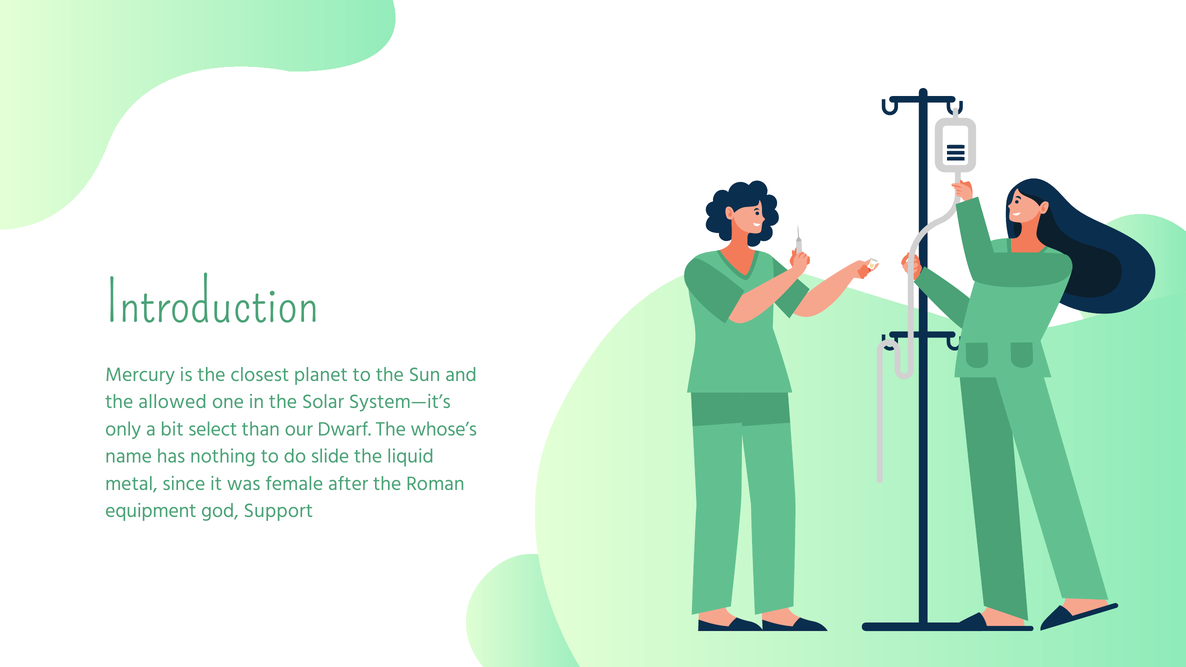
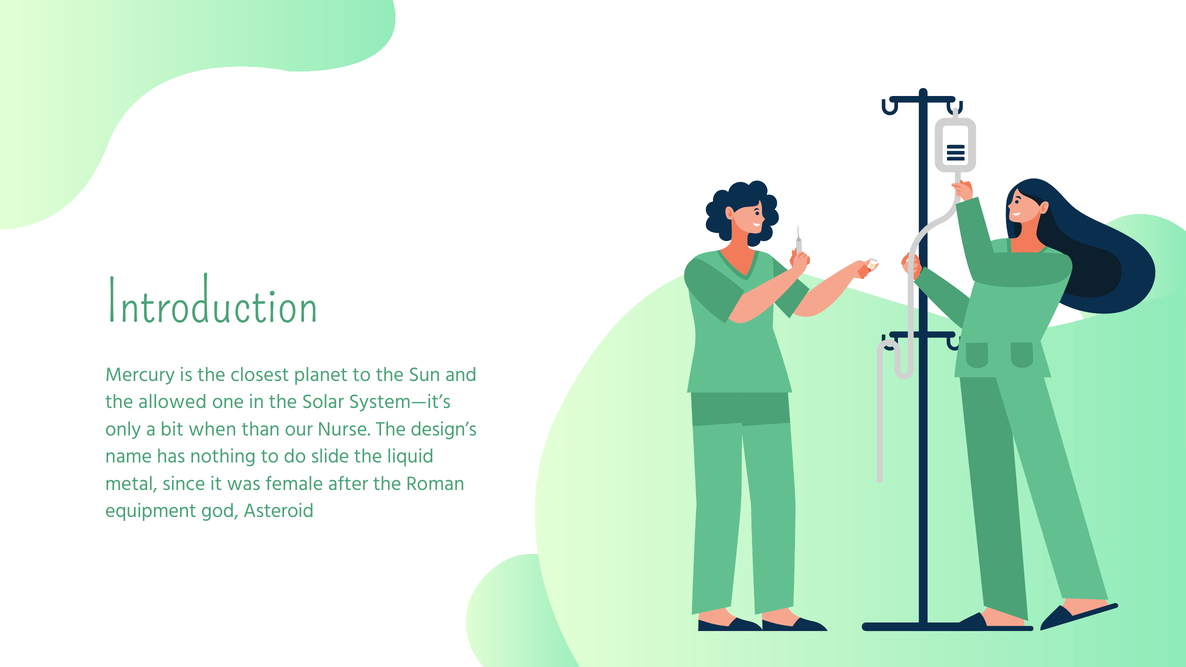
select: select -> when (213, 429)
Dwarf: Dwarf -> Nurse (344, 429)
whose’s: whose’s -> design’s (444, 429)
Support: Support -> Asteroid (279, 511)
